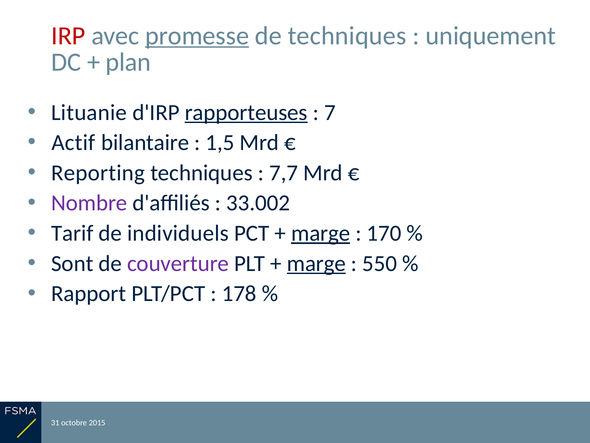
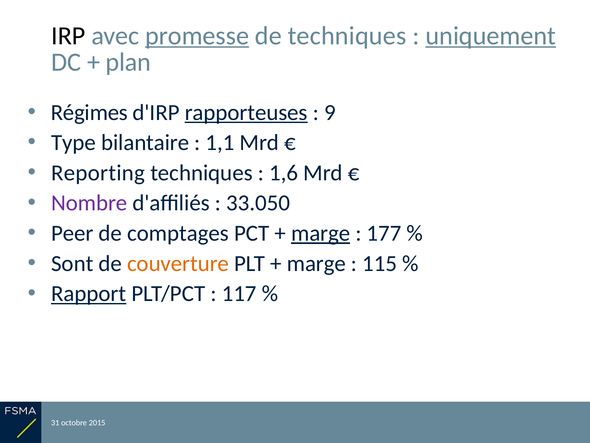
IRP colour: red -> black (68, 36)
uniquement underline: none -> present (491, 36)
Lituanie: Lituanie -> Régimes (89, 112)
7: 7 -> 9 (330, 112)
Actif: Actif -> Type (73, 143)
1,5: 1,5 -> 1,1 (220, 143)
7,7: 7,7 -> 1,6 (284, 173)
33.002: 33.002 -> 33.050 (258, 203)
Tarif: Tarif -> Peer (72, 233)
individuels: individuels -> comptages (178, 233)
170: 170 -> 177 (384, 233)
couverture colour: purple -> orange (178, 263)
marge underline: present -> none (316, 263)
550: 550 -> 115 (380, 263)
Rapport underline: none -> present (89, 293)
178: 178 -> 117 (239, 293)
